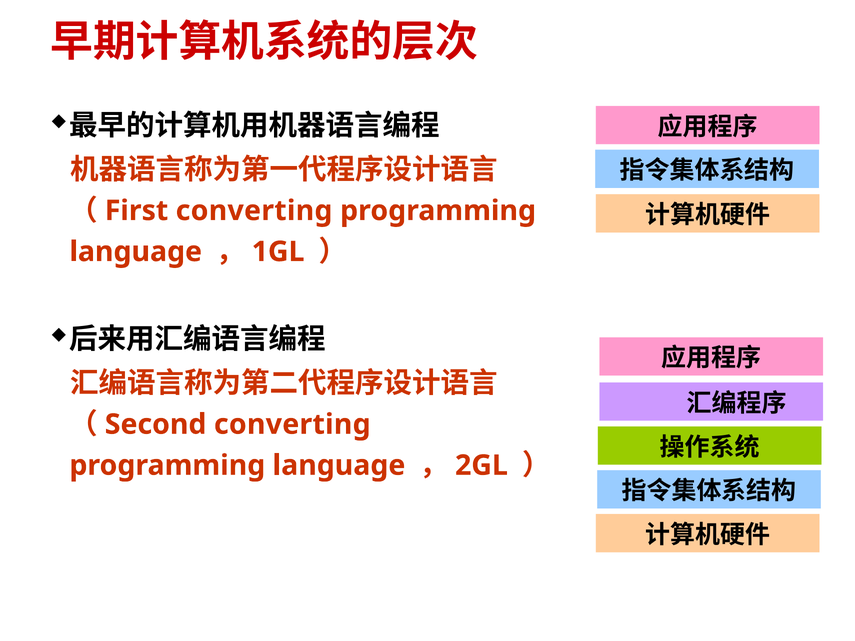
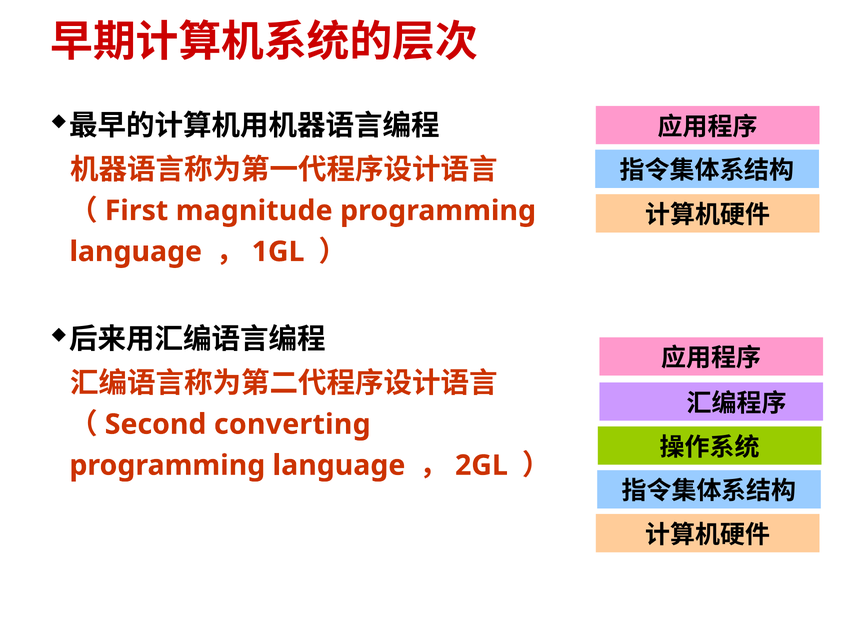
converting: converting -> magnitude (254, 211)
